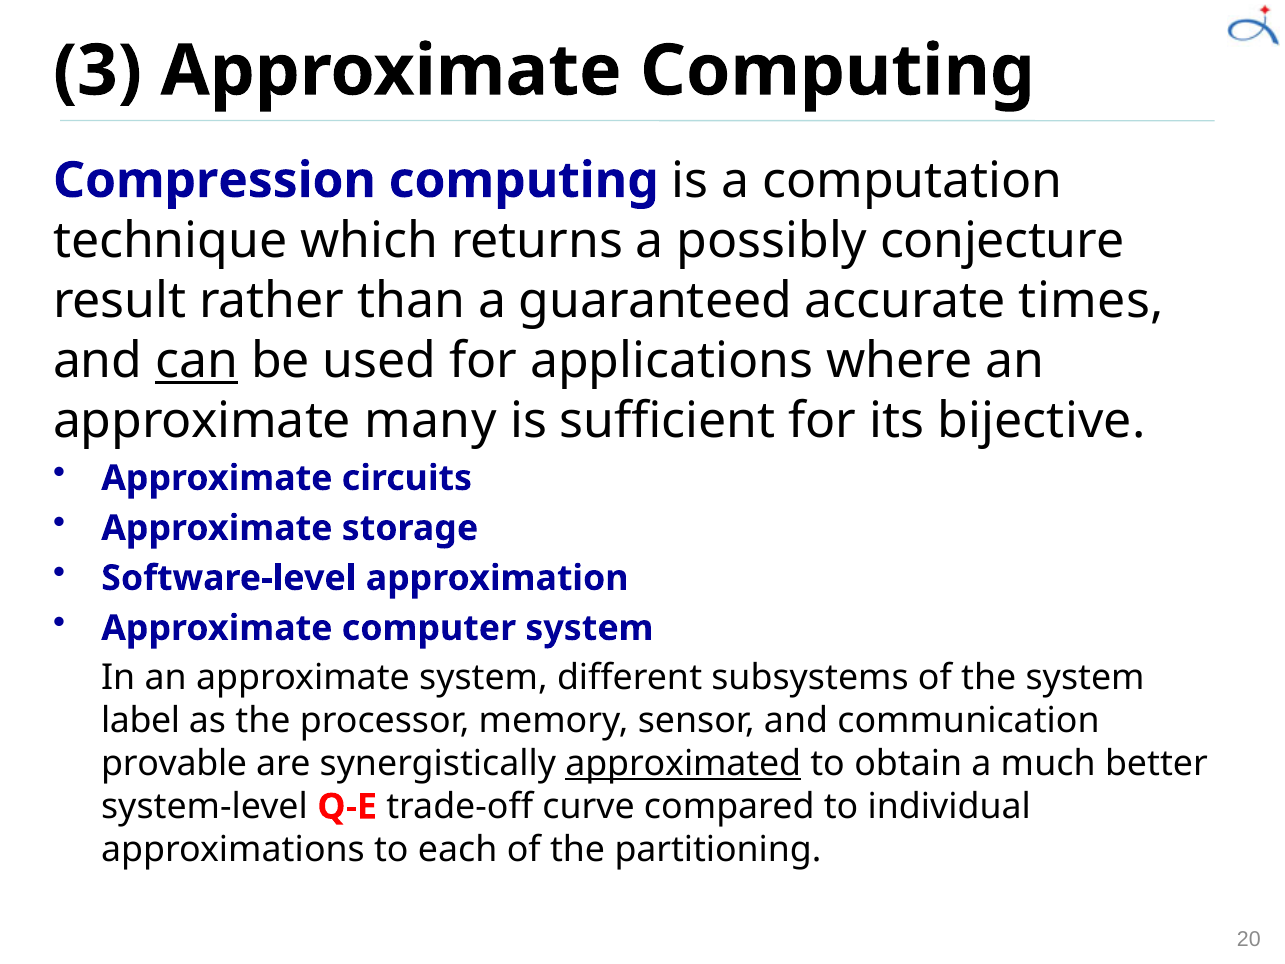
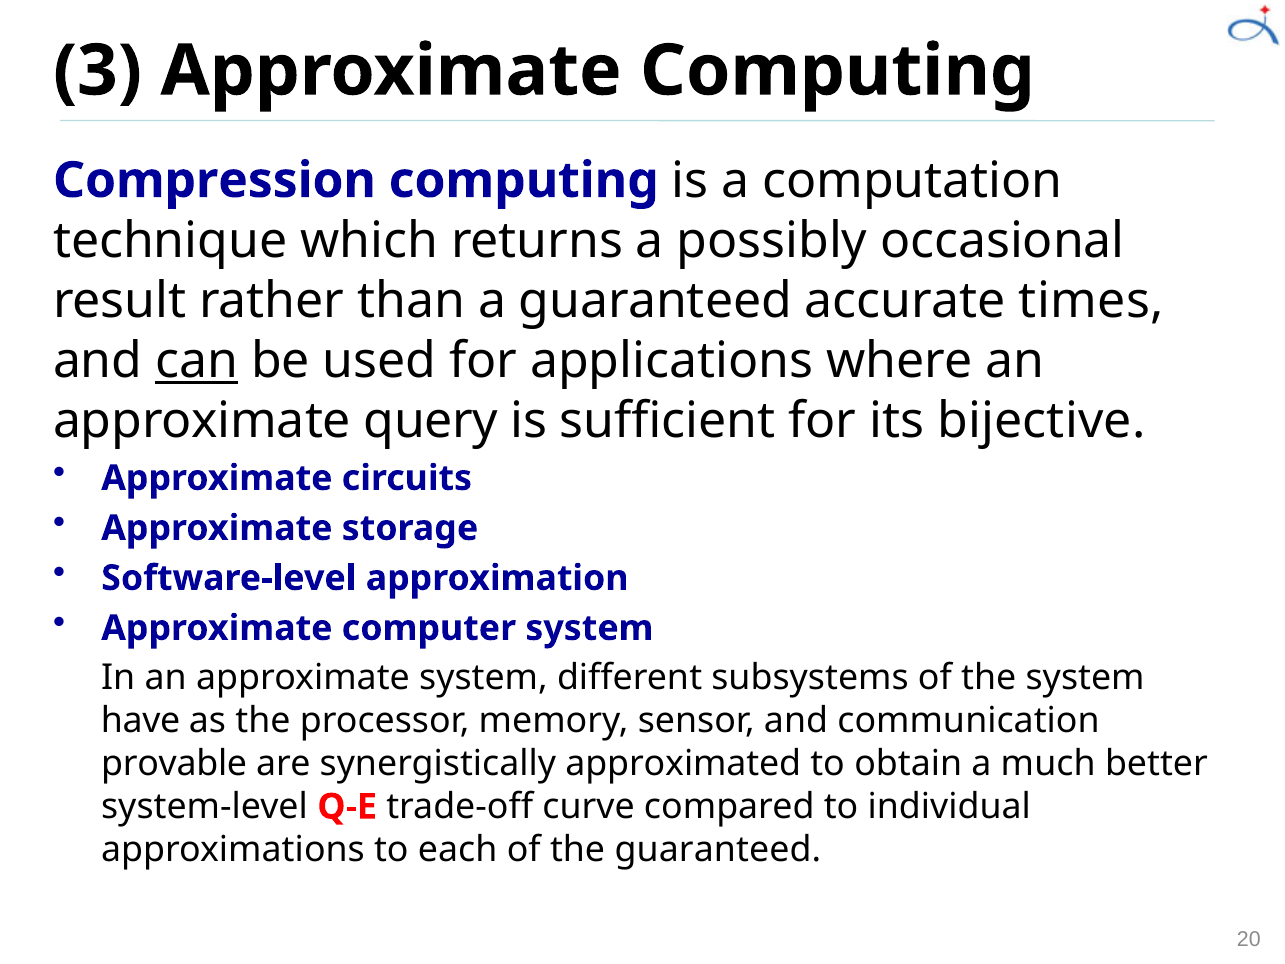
conjecture: conjecture -> occasional (1002, 240)
many: many -> query (431, 420)
label: label -> have (141, 721)
approximated underline: present -> none (683, 764)
the partitioning: partitioning -> guaranteed (718, 849)
